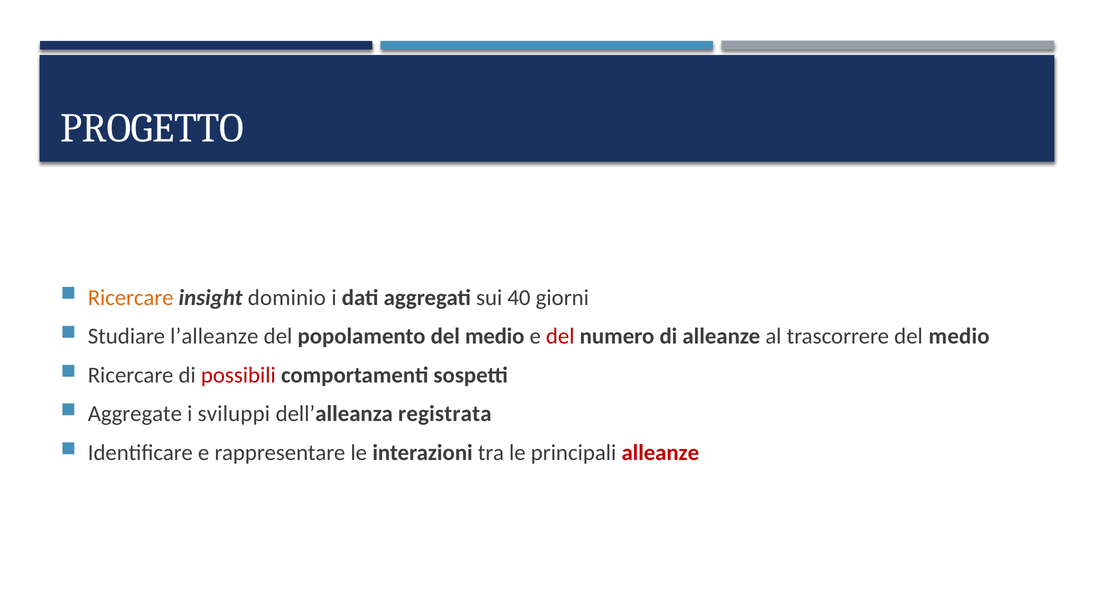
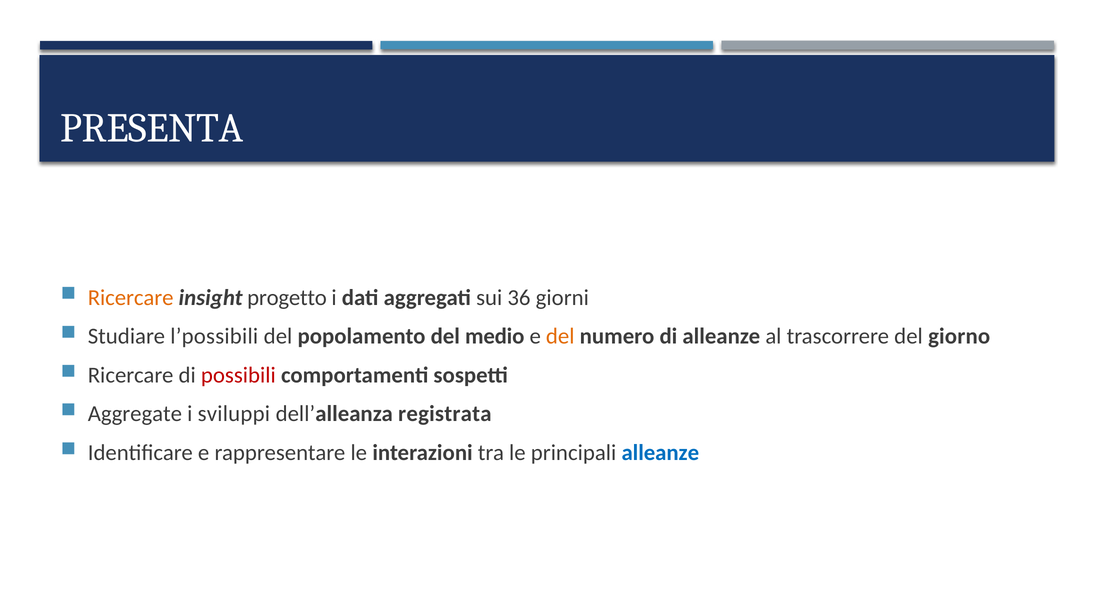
PROGETTO: PROGETTO -> PRESENTA (152, 128)
dominio: dominio -> progetto (287, 298)
40: 40 -> 36 (519, 298)
l’alleanze: l’alleanze -> l’possibili (214, 337)
del colour: red -> orange (560, 337)
trascorrere del medio: medio -> giorno (959, 337)
alleanze colour: red -> blue (660, 453)
